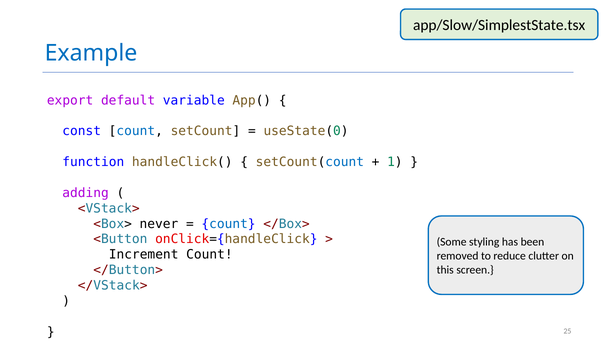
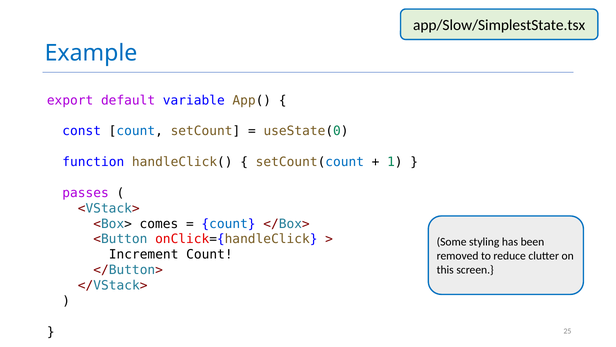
adding: adding -> passes (86, 193)
never: never -> comes (159, 223)
